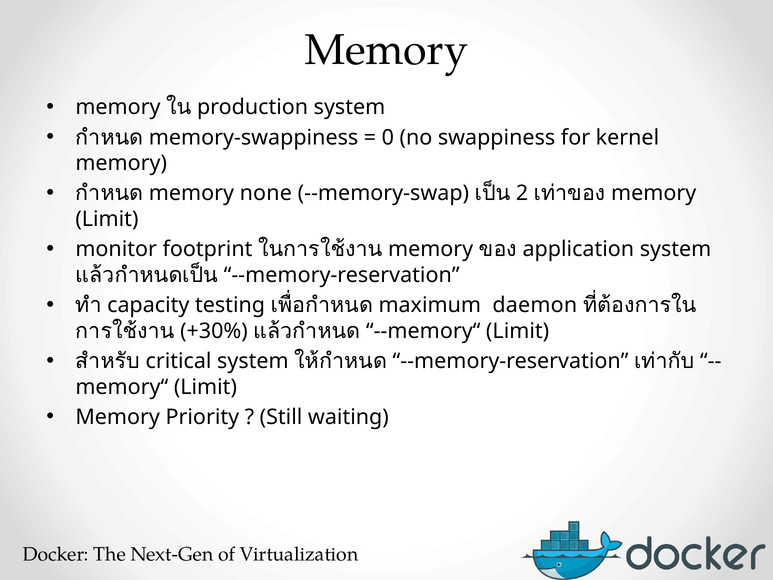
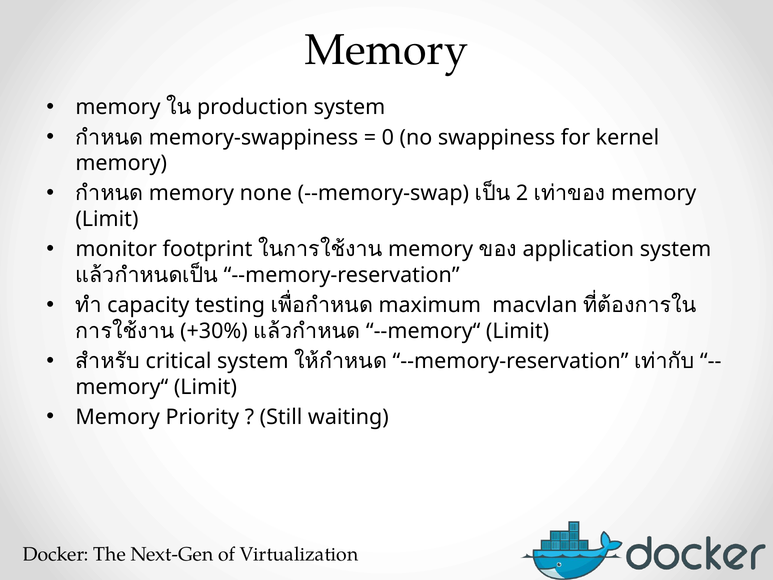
daemon: daemon -> macvlan (535, 305)
